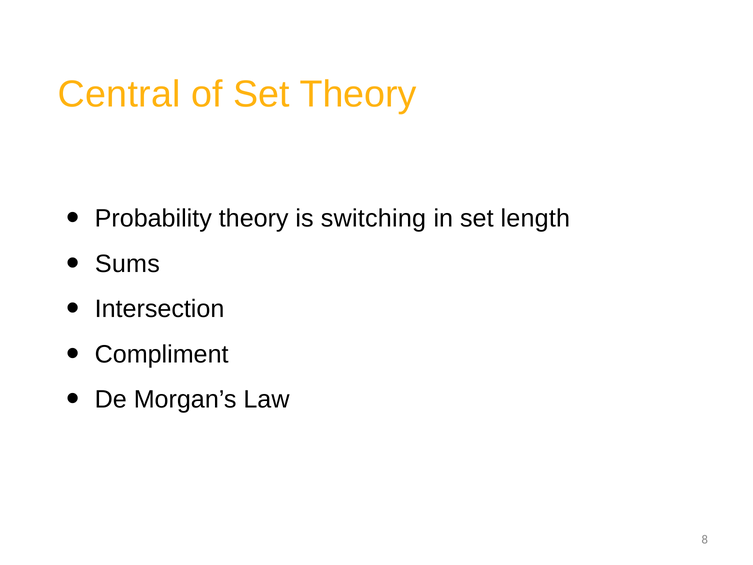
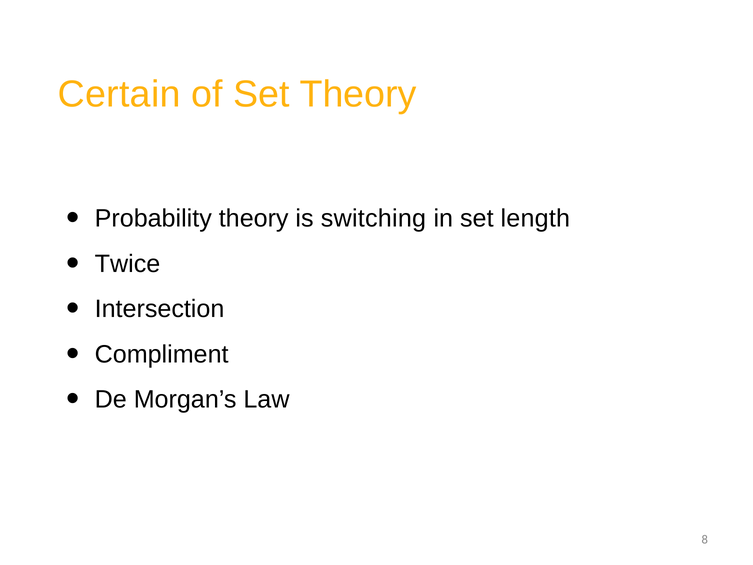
Central: Central -> Certain (119, 94)
Sums: Sums -> Twice (128, 264)
